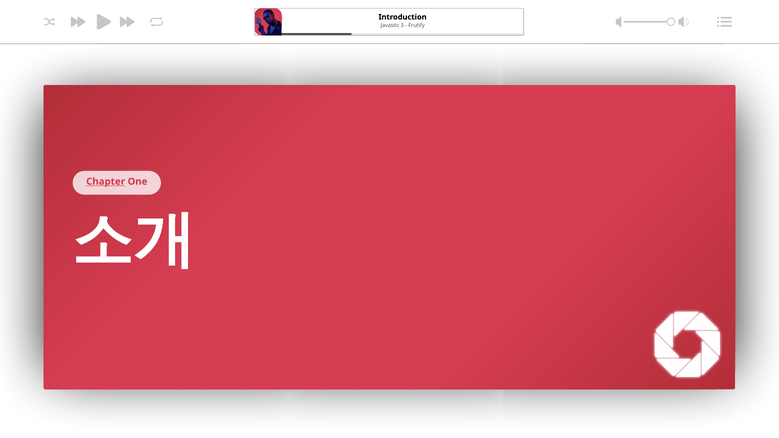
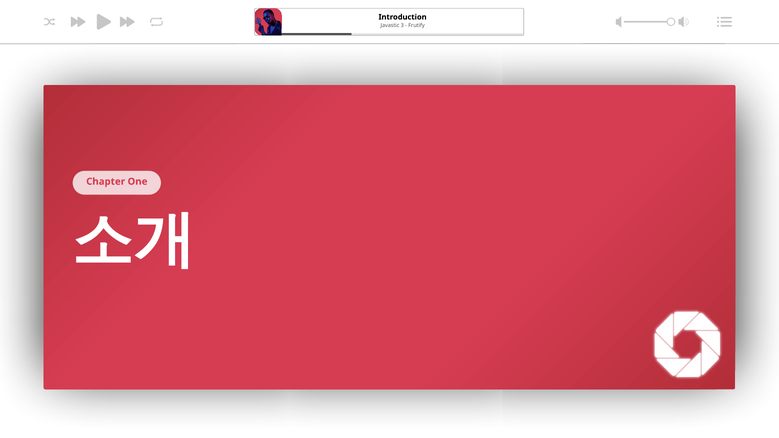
Chapter underline: present -> none (106, 182)
